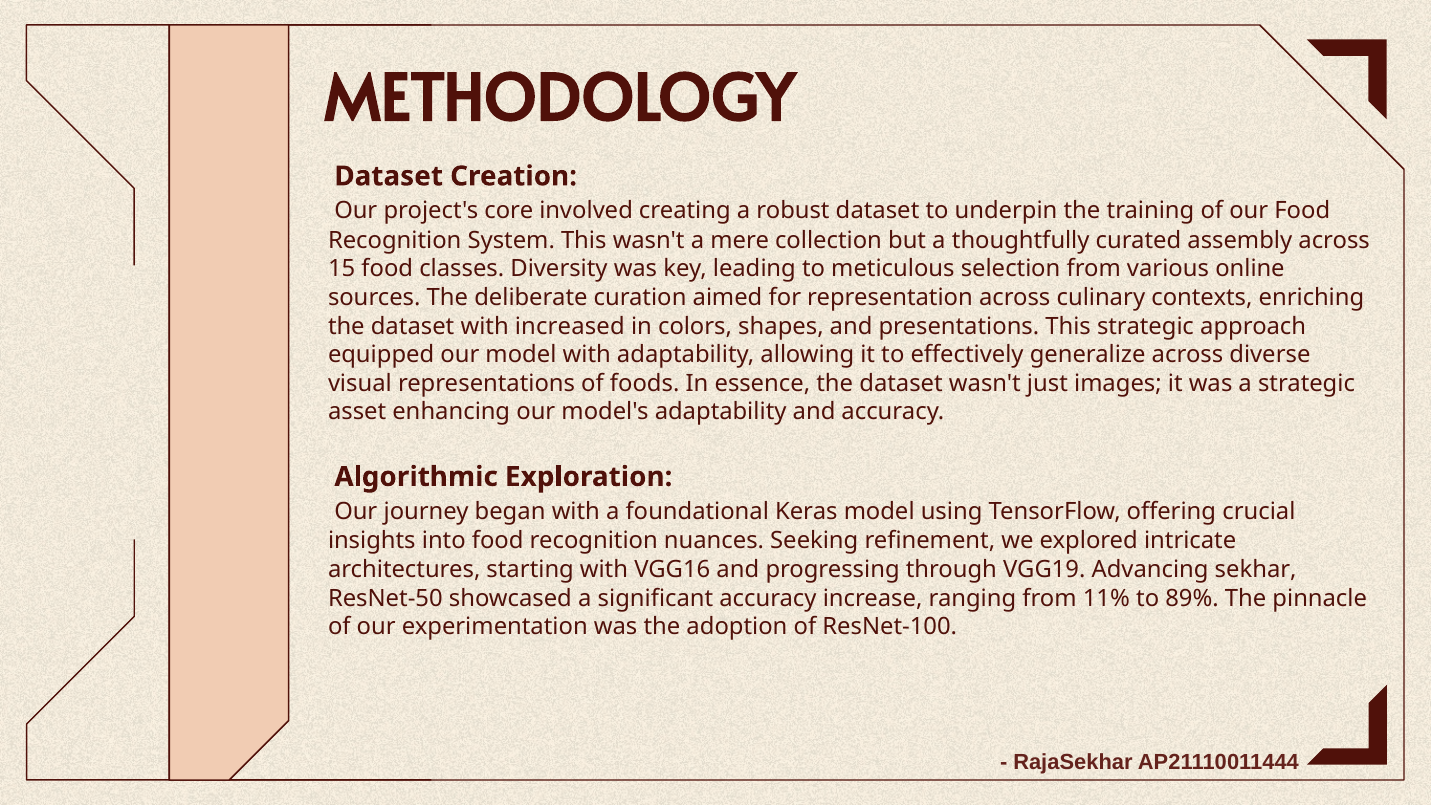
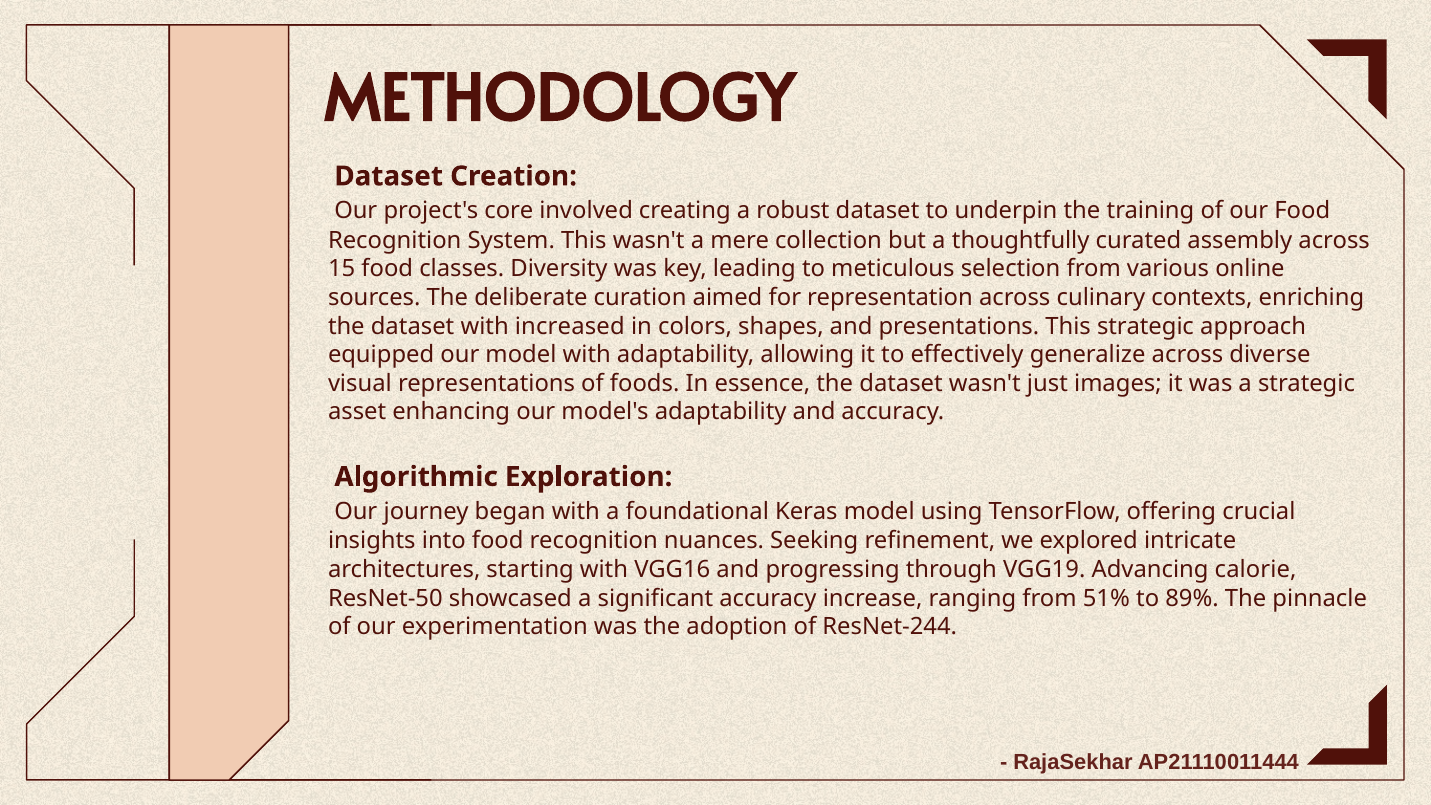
sekhar: sekhar -> calorie (1256, 570)
11%: 11% -> 51% (1106, 598)
ResNet-100: ResNet-100 -> ResNet-244 (890, 627)
